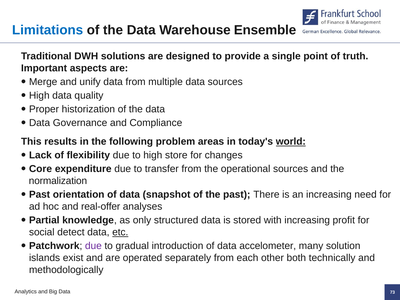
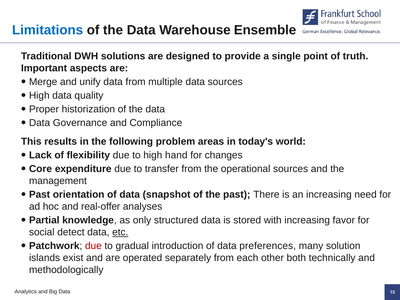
world underline: present -> none (291, 142)
store: store -> hand (176, 155)
normalization: normalization -> management (58, 181)
profit: profit -> favor (344, 220)
due colour: purple -> red (93, 246)
accelometer: accelometer -> preferences (268, 246)
